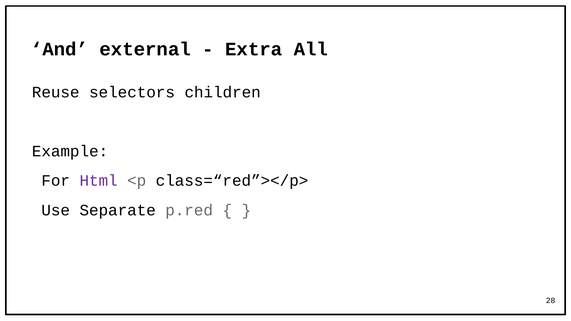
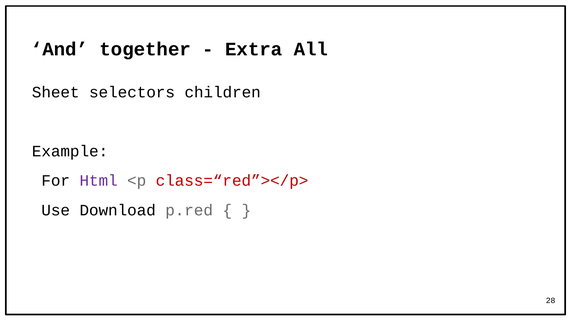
external: external -> together (145, 49)
Reuse: Reuse -> Sheet (56, 92)
class=“red”></p> colour: black -> red (232, 181)
Separate: Separate -> Download (118, 210)
